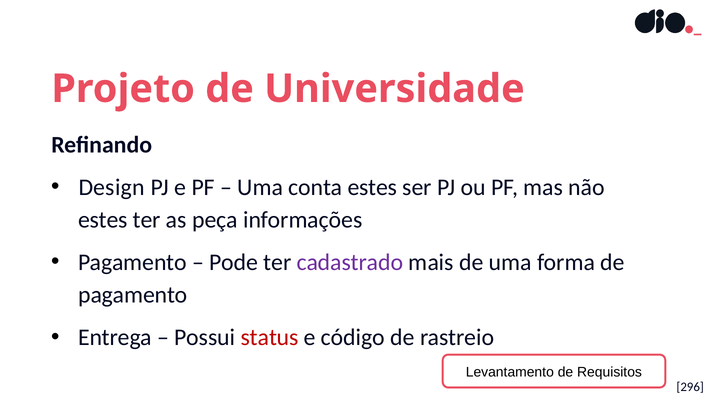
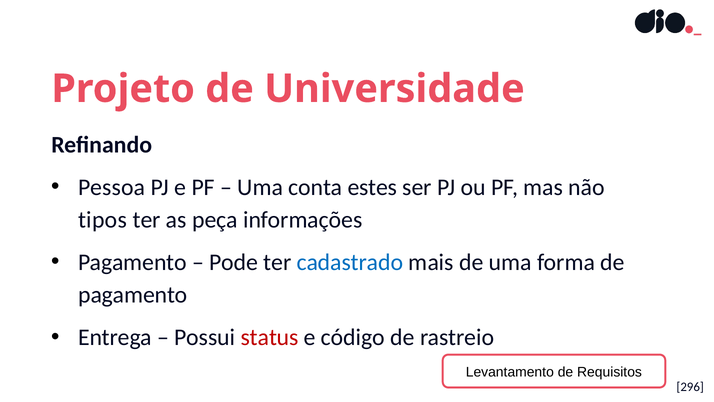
Design: Design -> Pessoa (112, 187)
estes: estes -> tipos (103, 220)
cadastrado colour: purple -> blue (350, 262)
